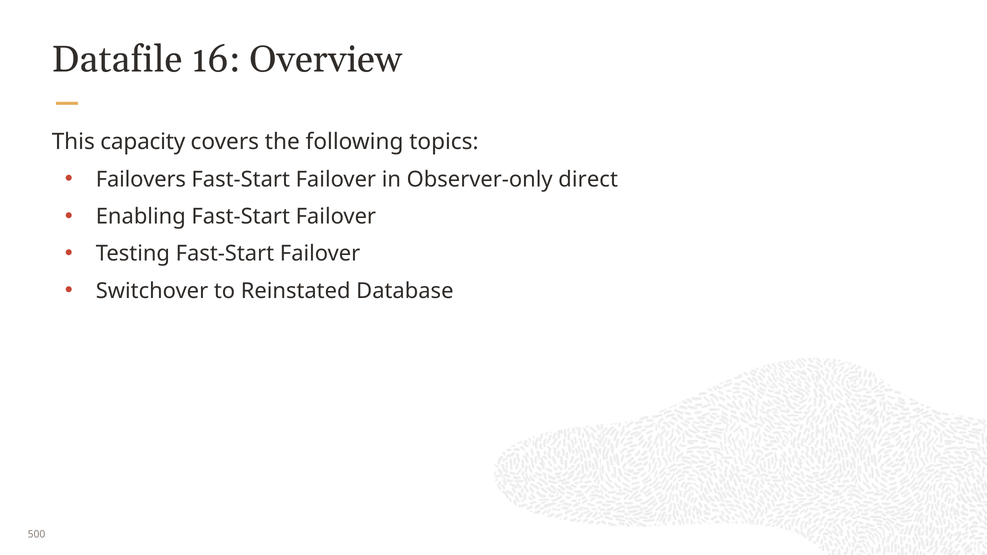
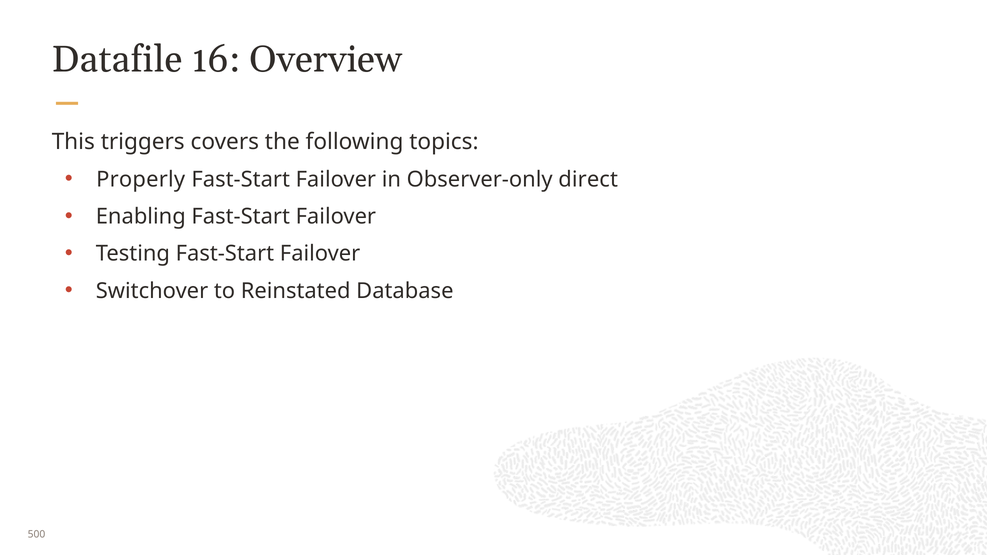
capacity: capacity -> triggers (143, 142)
Failovers: Failovers -> Properly (141, 179)
